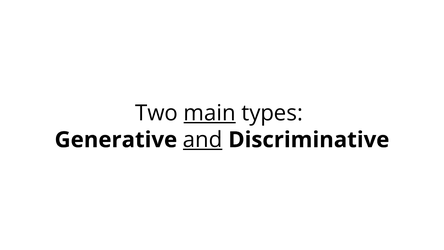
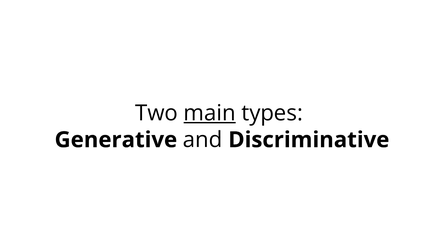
and underline: present -> none (203, 140)
